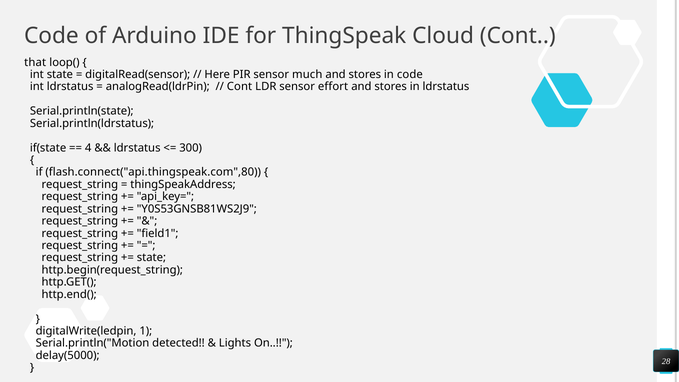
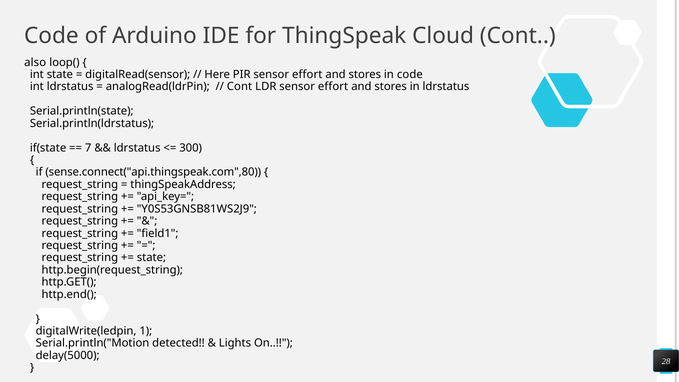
that: that -> also (35, 62)
PIR sensor much: much -> effort (307, 75)
4: 4 -> 7 (88, 148)
flash.connect("api.thingspeak.com",80: flash.connect("api.thingspeak.com",80 -> sense.connect("api.thingspeak.com",80 (153, 172)
